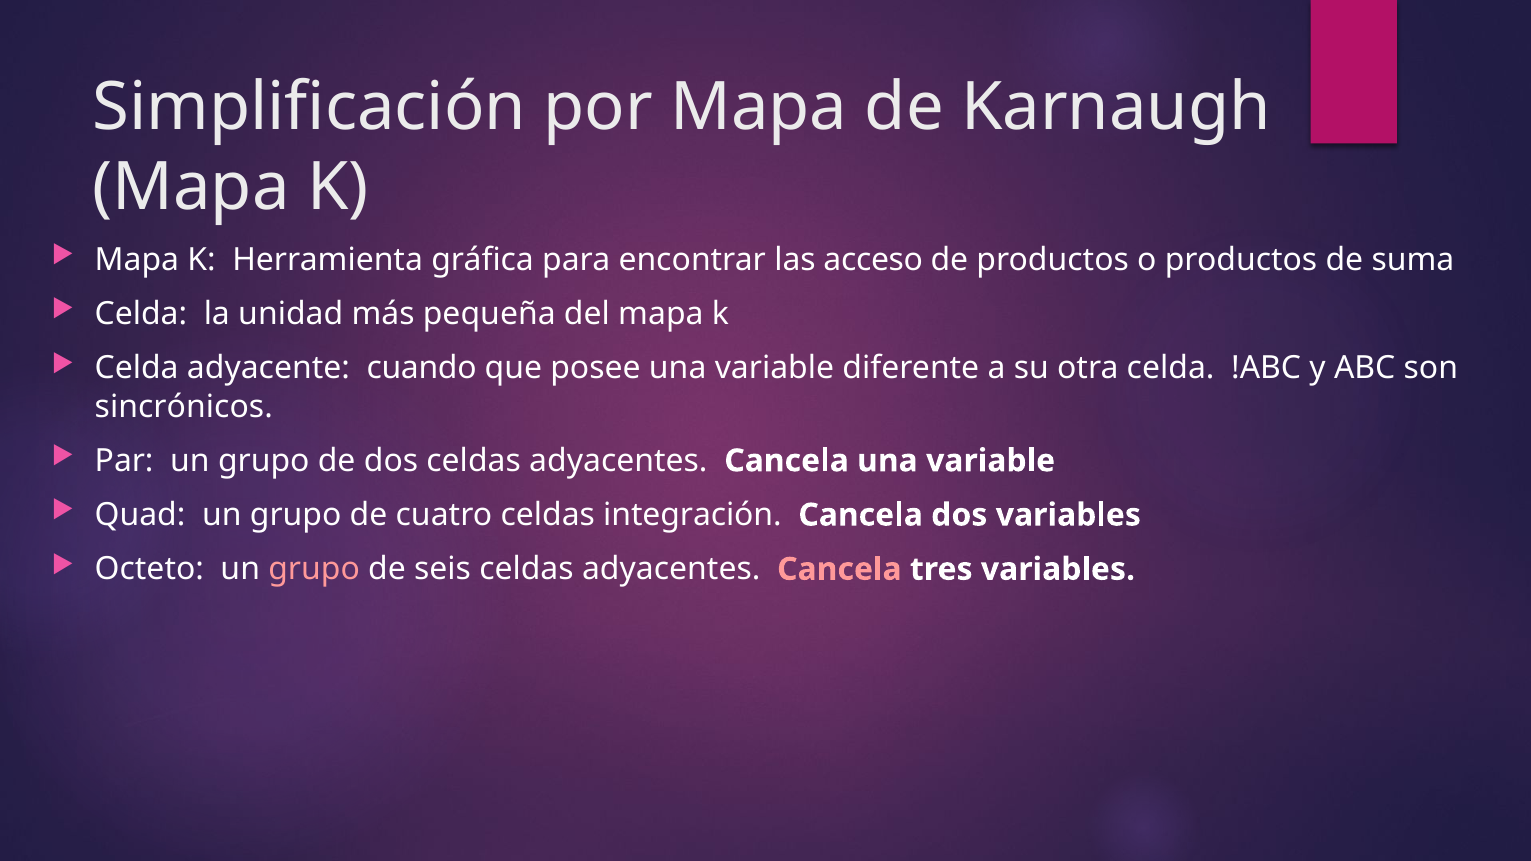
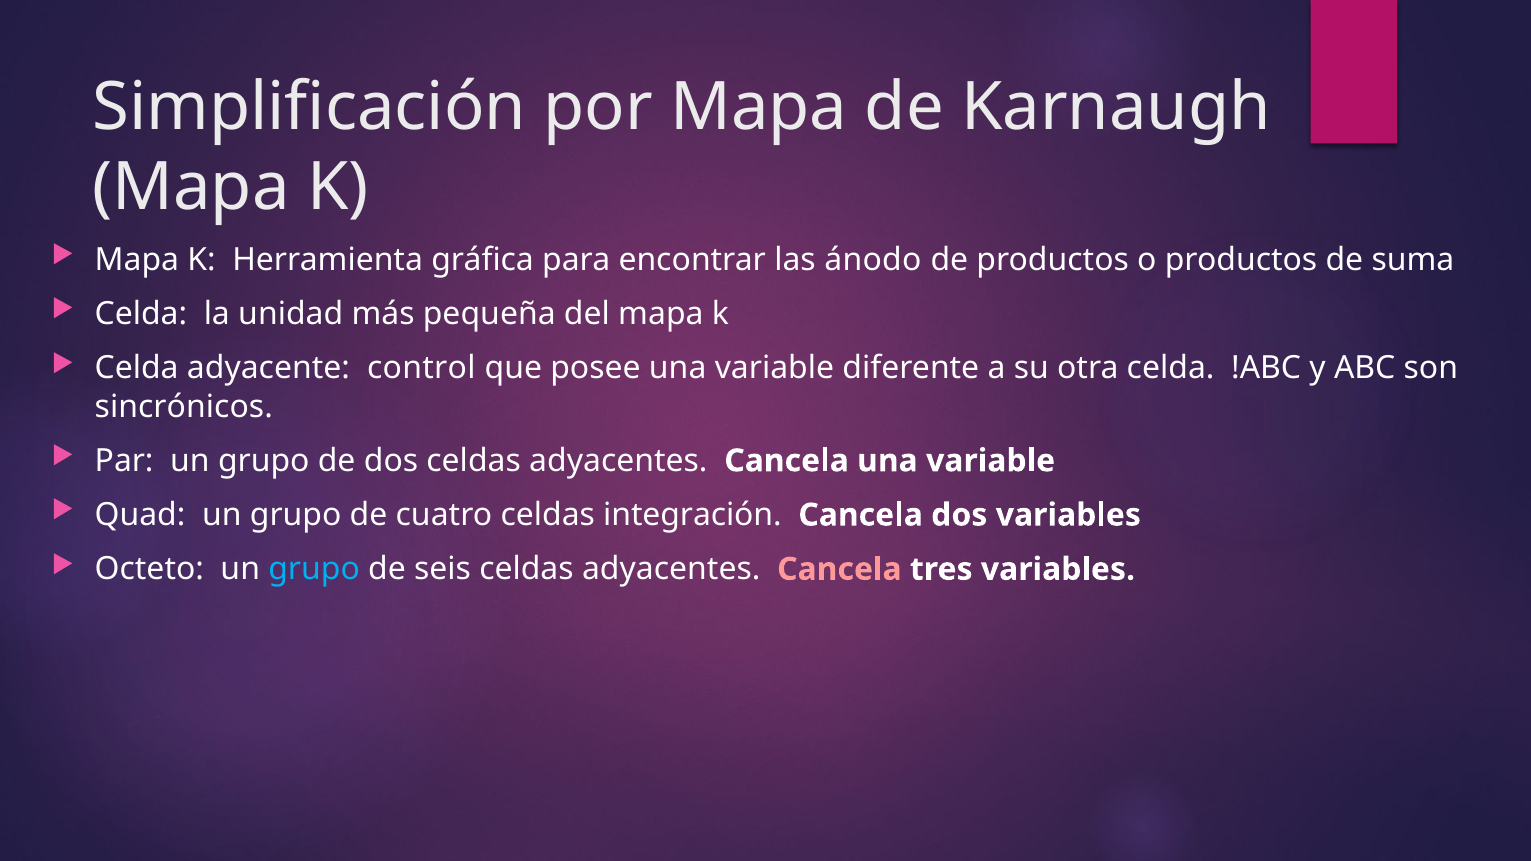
acceso: acceso -> ánodo (873, 260)
cuando: cuando -> control (421, 368)
grupo colour: pink -> light blue (314, 569)
